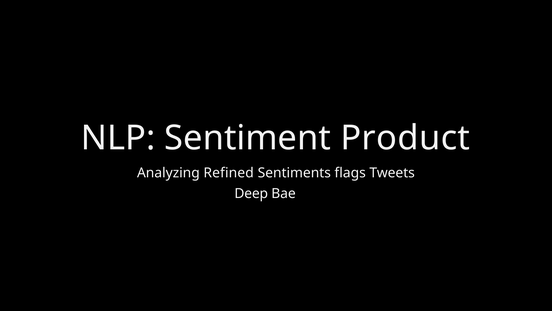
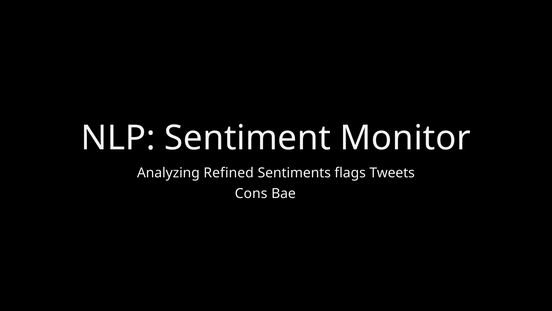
Product: Product -> Monitor (405, 138)
Deep: Deep -> Cons (251, 193)
